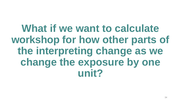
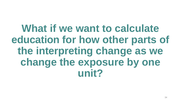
workshop: workshop -> education (36, 40)
